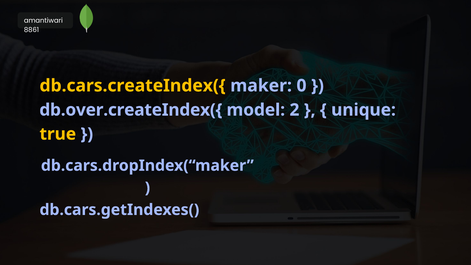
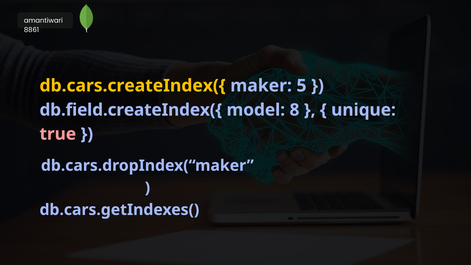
0: 0 -> 5 (301, 86)
db.over.createIndex({: db.over.createIndex({ -> db.field.createIndex({ (131, 110)
2: 2 -> 8 (294, 110)
true colour: yellow -> pink (58, 134)
